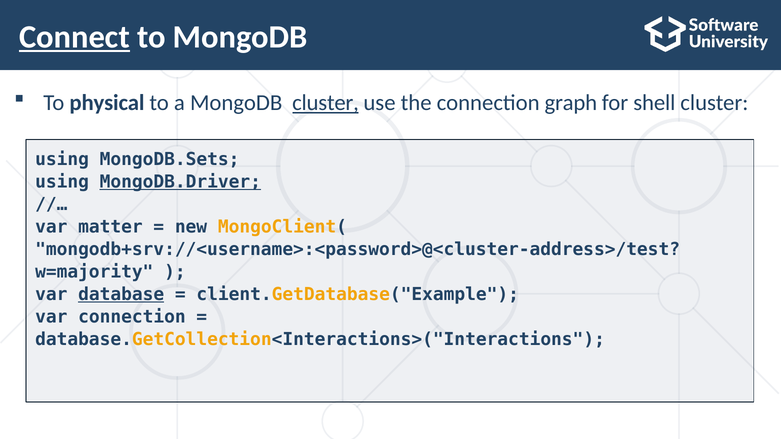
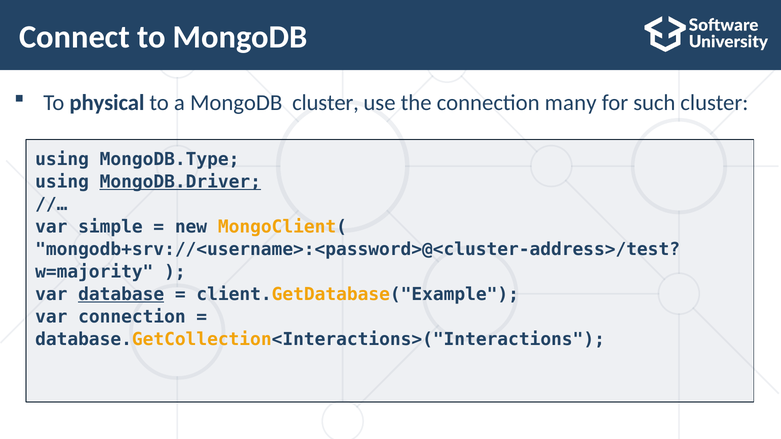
Connect underline: present -> none (74, 37)
cluster underline: present -> none (326, 103)
graph: graph -> many (571, 103)
shell: shell -> such (654, 103)
MongoDB.Sets: MongoDB.Sets -> MongoDB.Type (170, 160)
matter: matter -> simple (110, 227)
